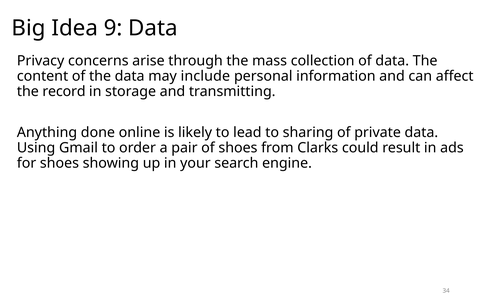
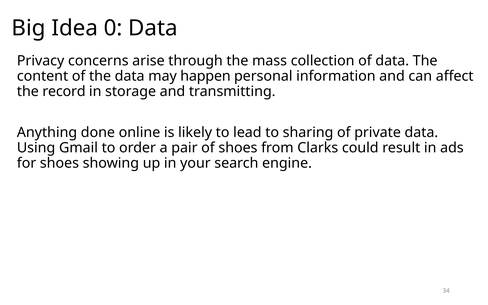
9: 9 -> 0 (113, 28)
include: include -> happen (206, 76)
